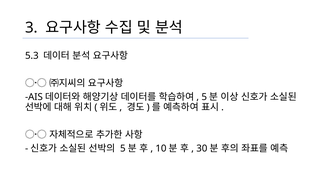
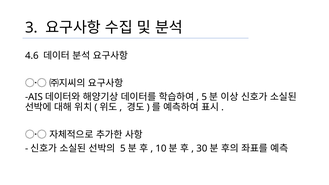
5.3: 5.3 -> 4.6 (32, 56)
